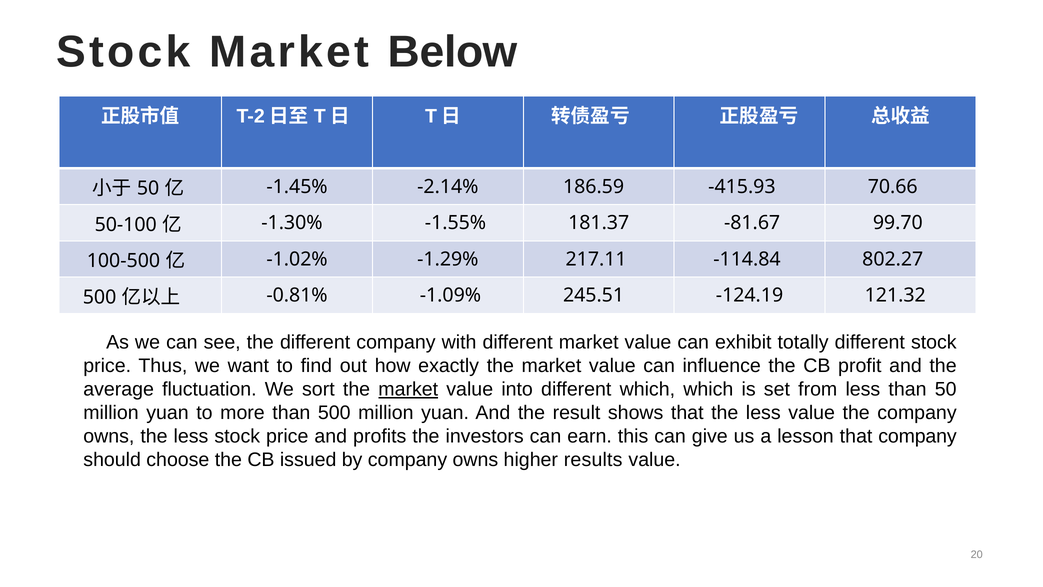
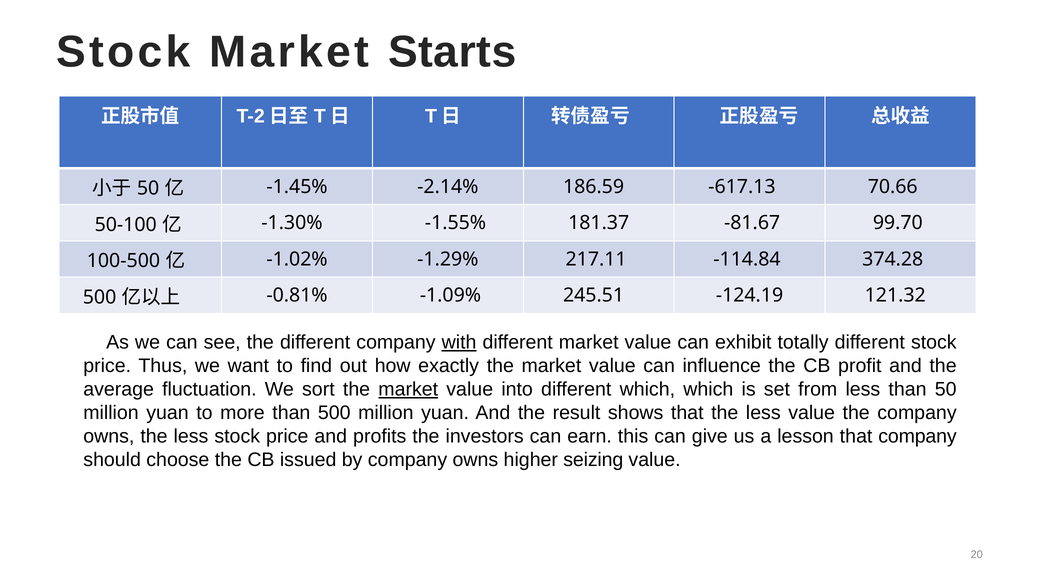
Below: Below -> Starts (452, 52)
-415.93: -415.93 -> -617.13 (742, 186)
802.27: 802.27 -> 374.28 (893, 259)
with underline: none -> present (459, 342)
results: results -> seizing (593, 460)
